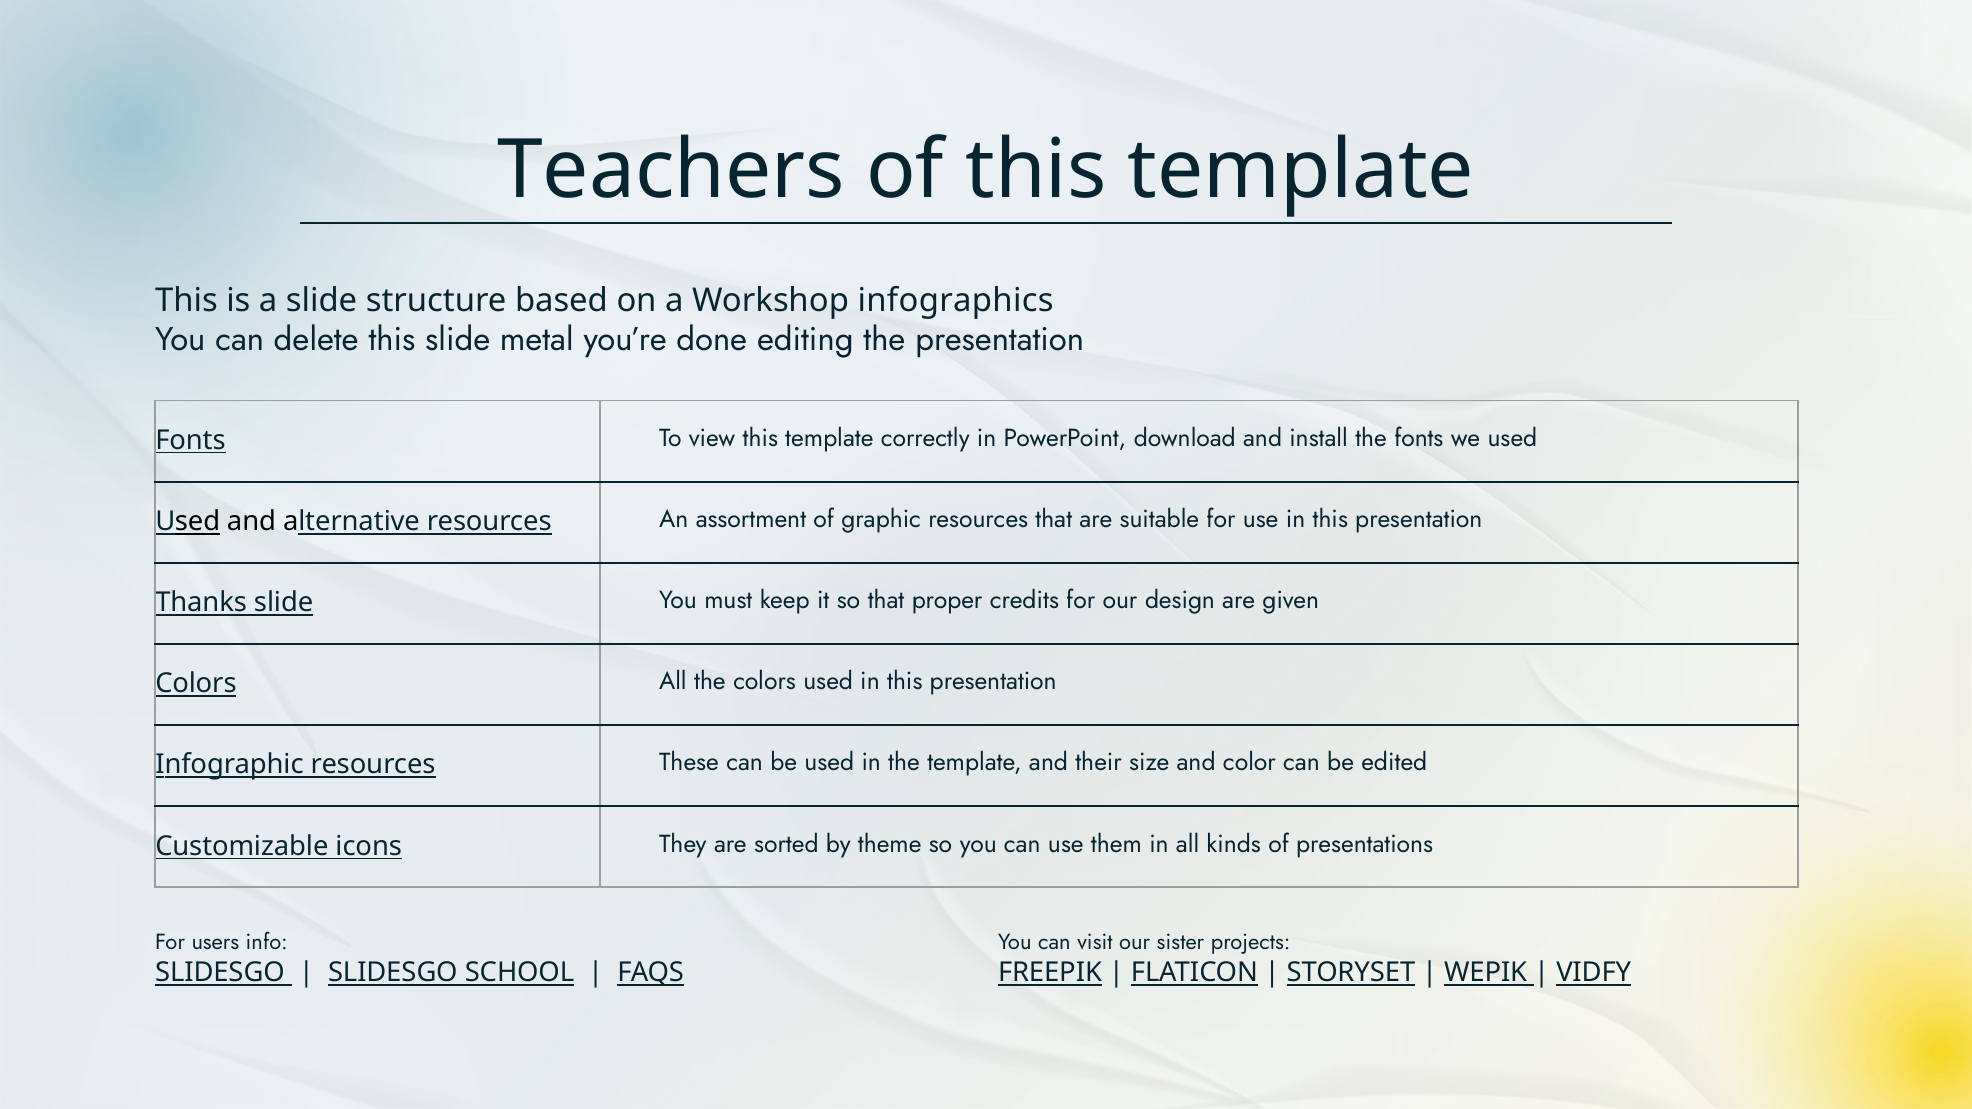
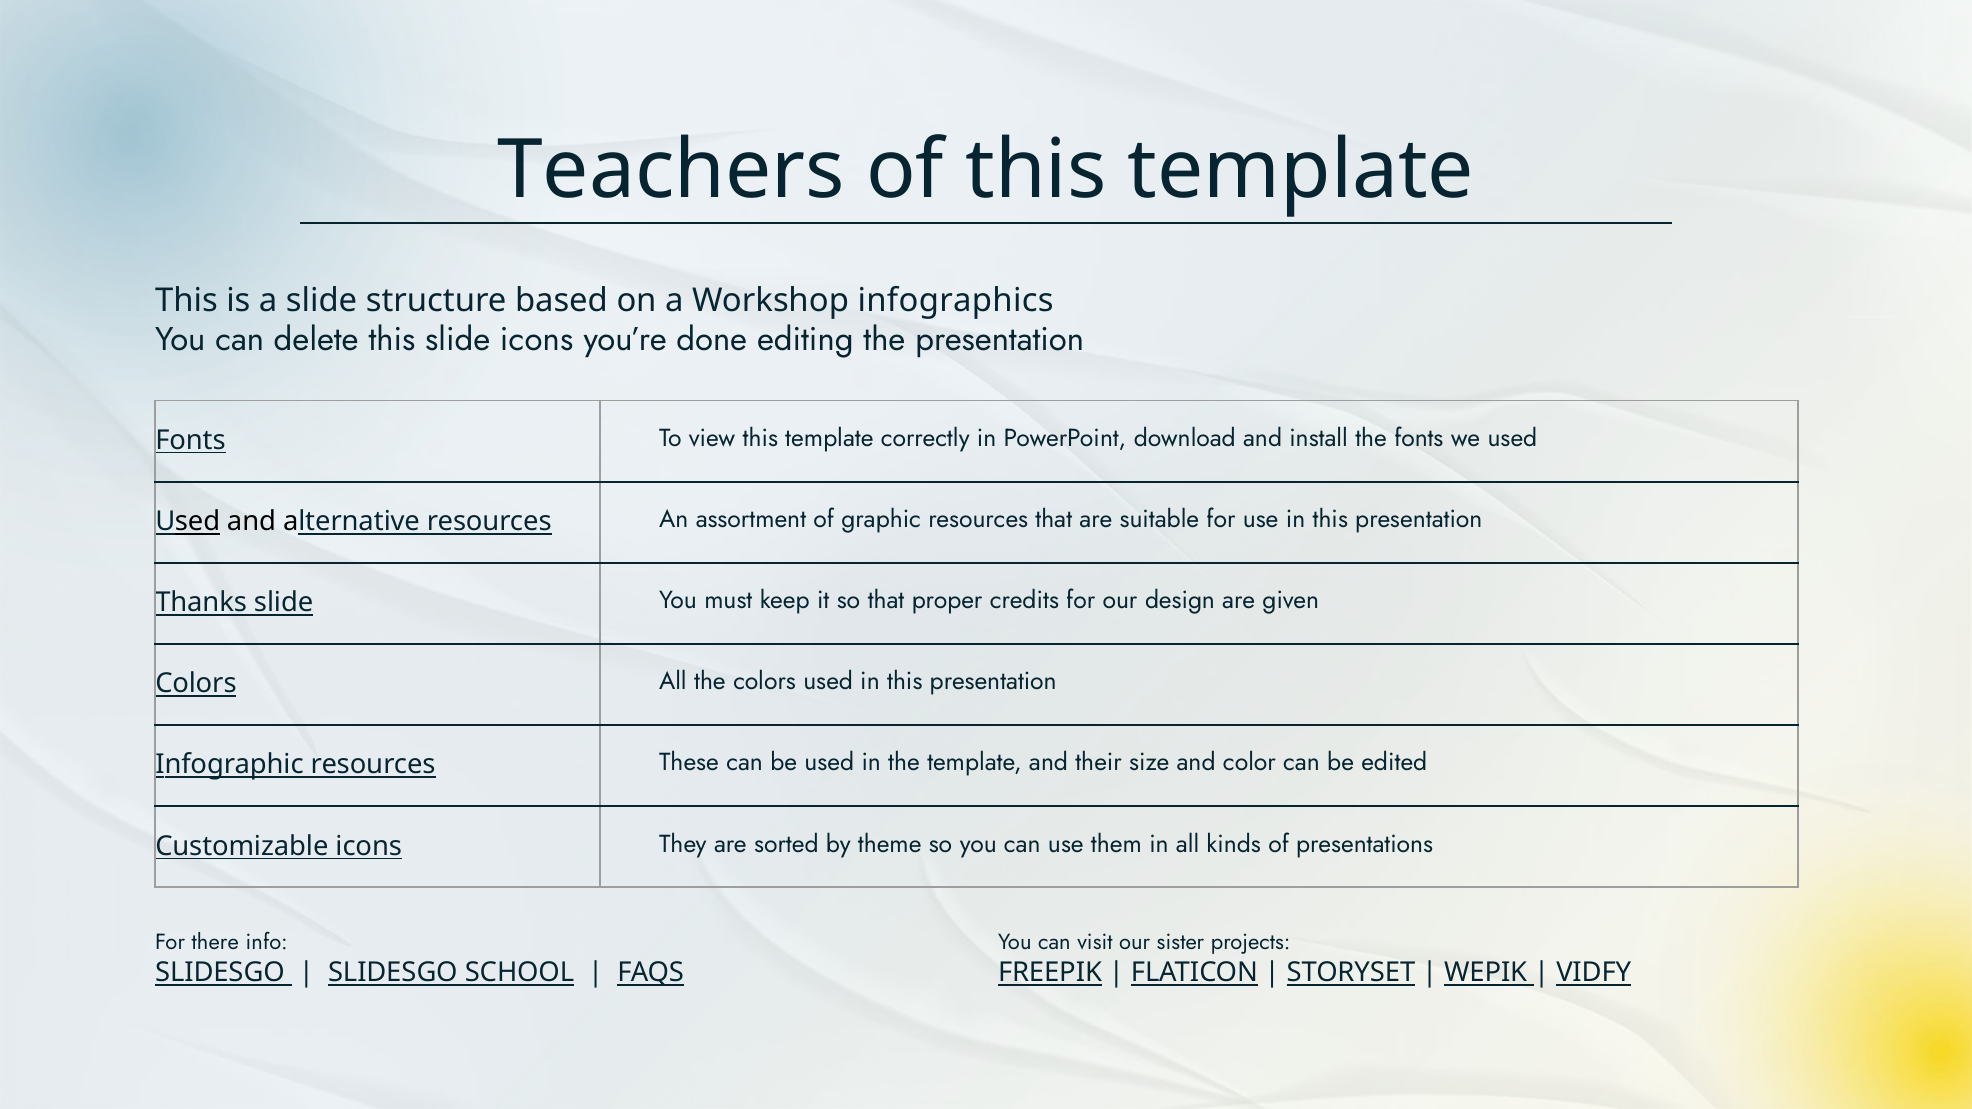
slide metal: metal -> icons (537, 340)
users: users -> there (215, 943)
